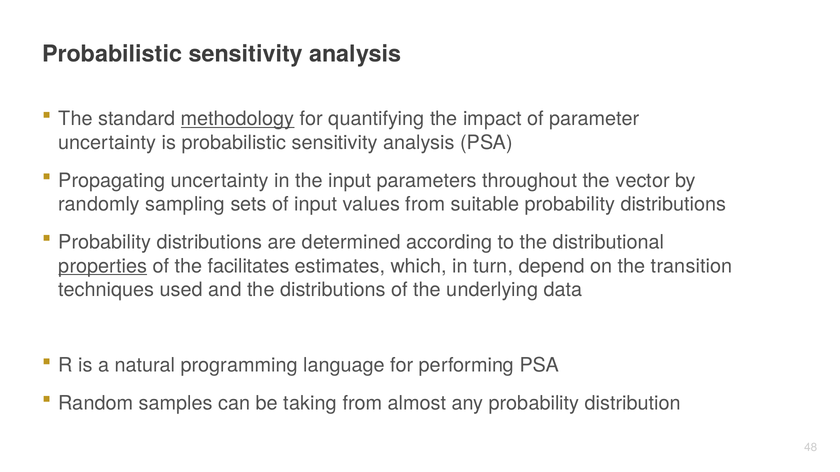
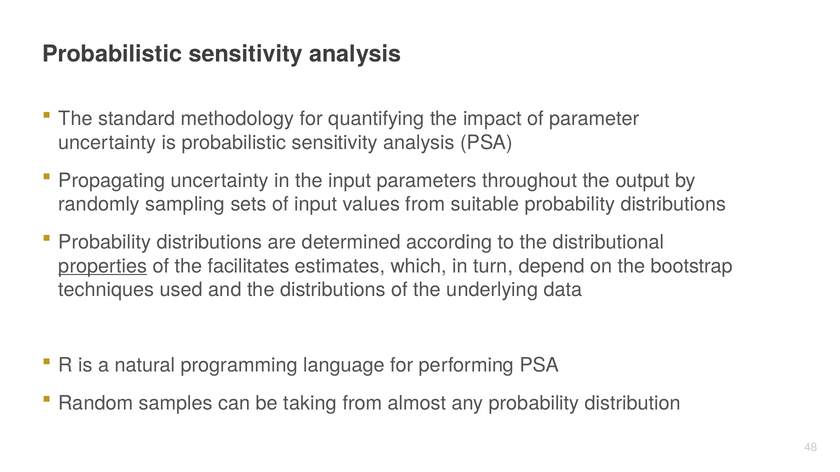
methodology underline: present -> none (238, 119)
vector: vector -> output (643, 181)
transition: transition -> bootstrap (692, 266)
